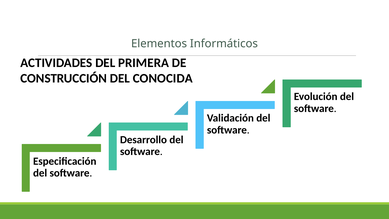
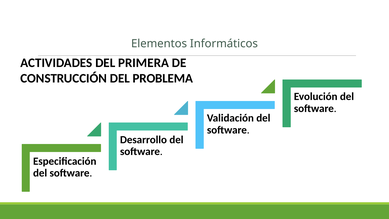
CONOCIDA: CONOCIDA -> PROBLEMA (163, 78)
